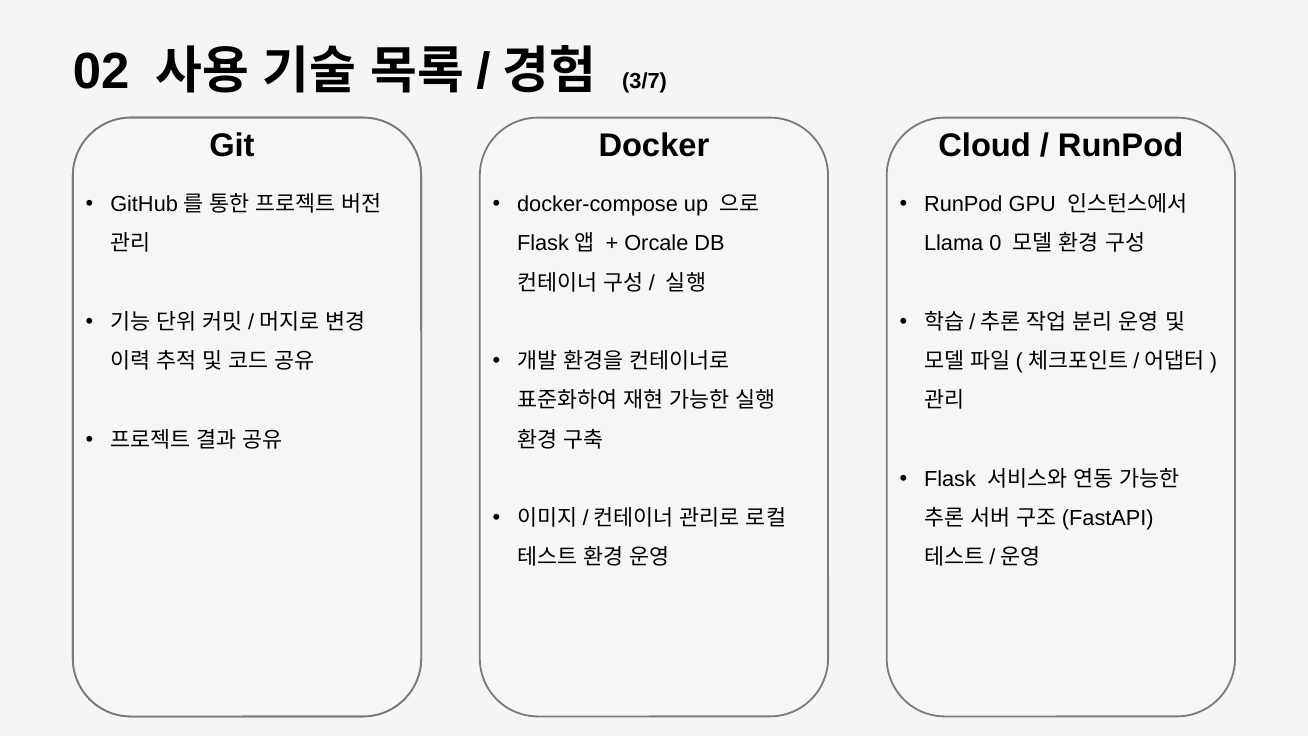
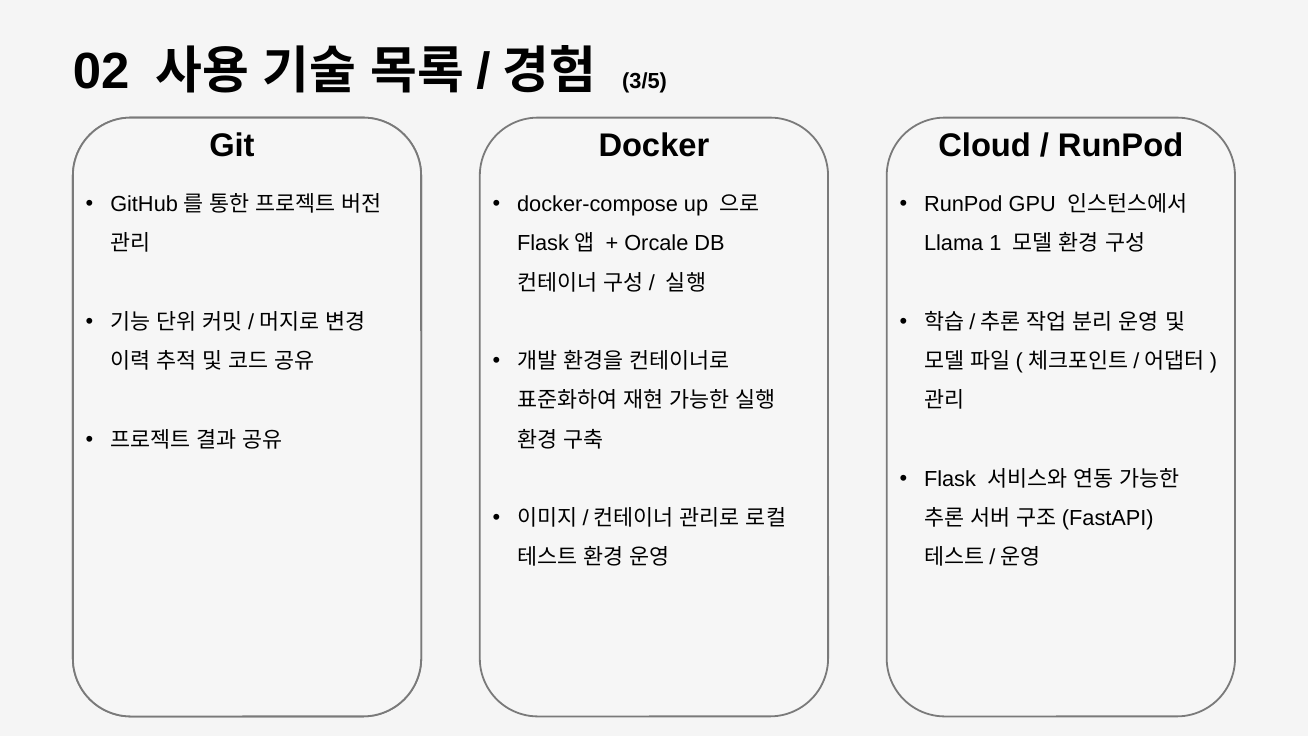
3/7: 3/7 -> 3/5 (645, 81)
0: 0 -> 1 (995, 244)
